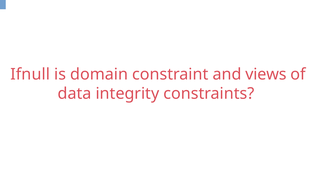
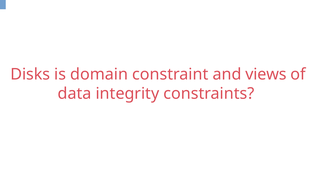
Ifnull: Ifnull -> Disks (30, 74)
